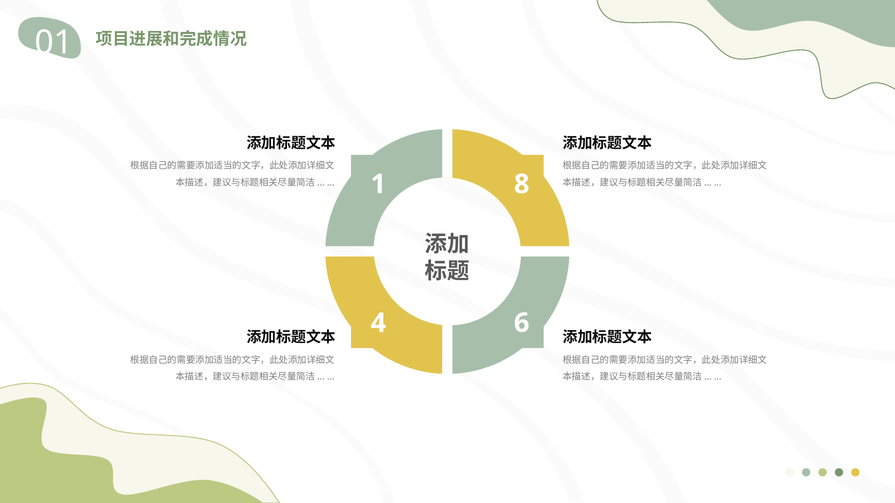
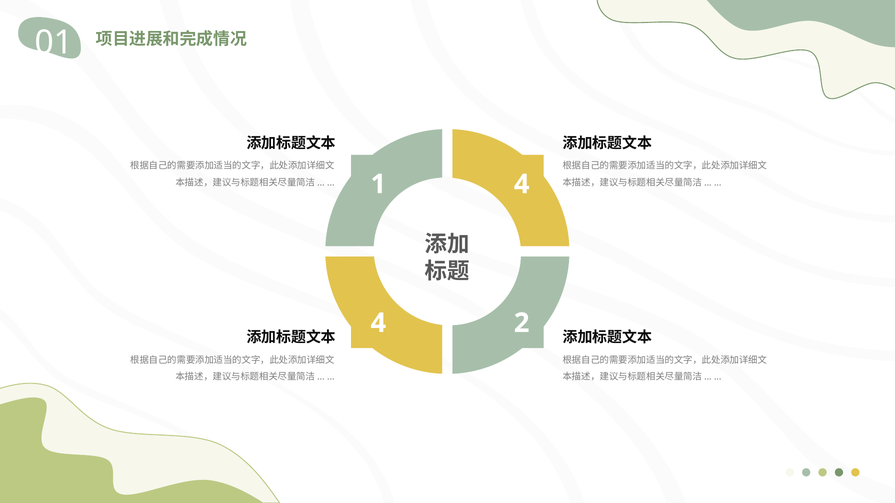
1 8: 8 -> 4 (522, 184)
6: 6 -> 2 (522, 323)
